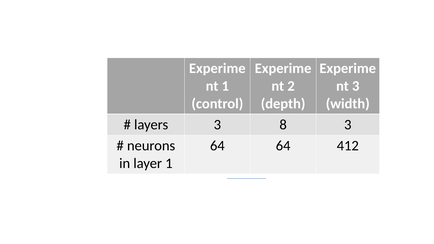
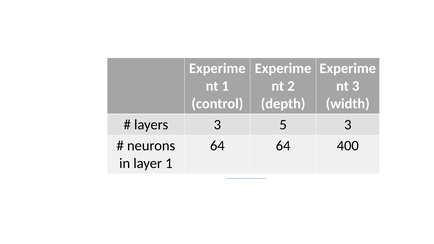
8: 8 -> 5 (283, 125)
412: 412 -> 400 (348, 146)
